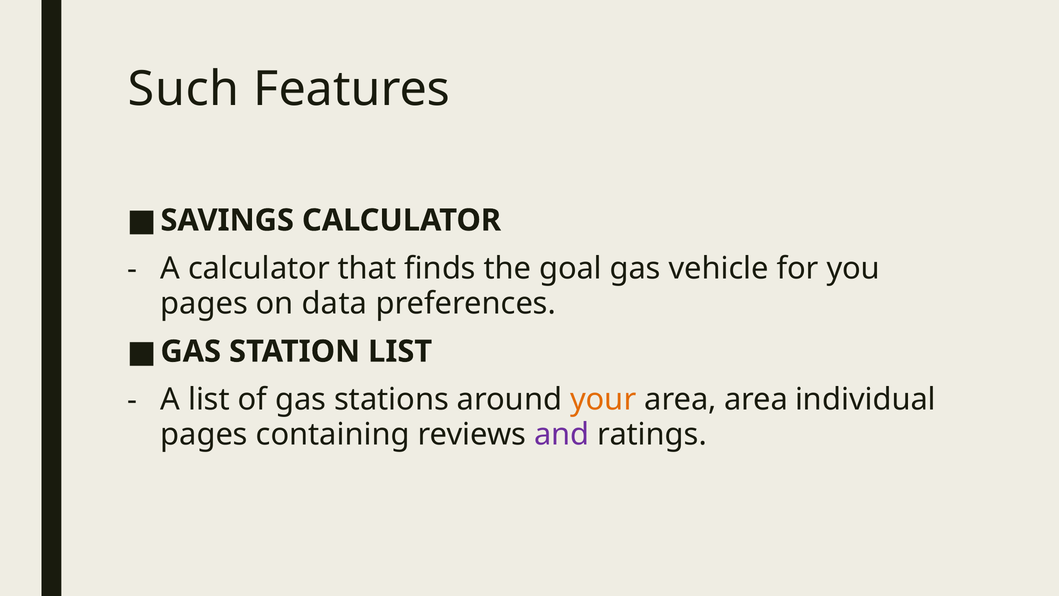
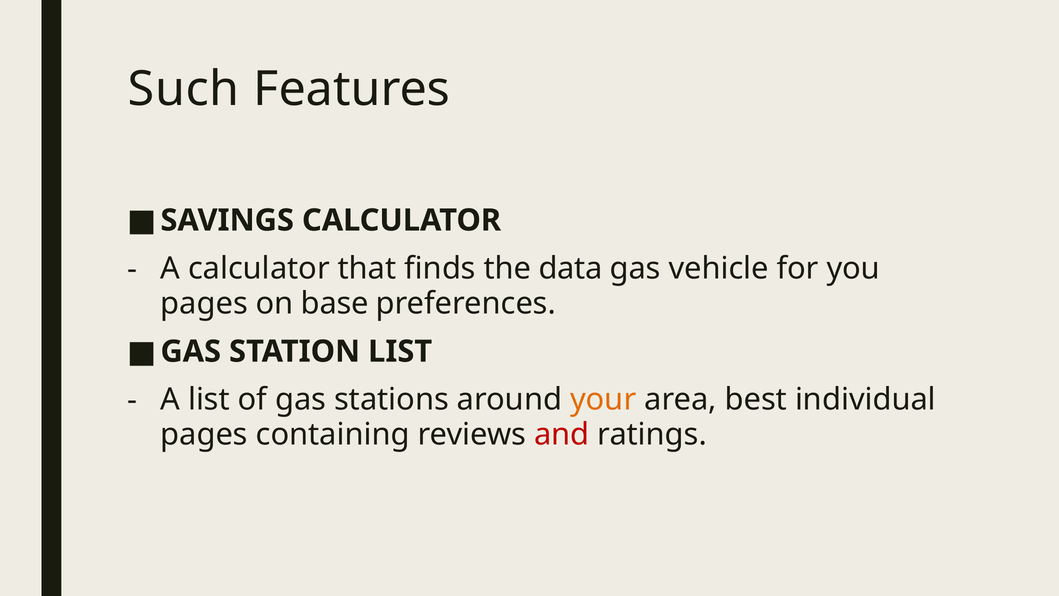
goal: goal -> data (571, 268)
data: data -> base (335, 303)
area area: area -> best (756, 399)
and colour: purple -> red (562, 434)
